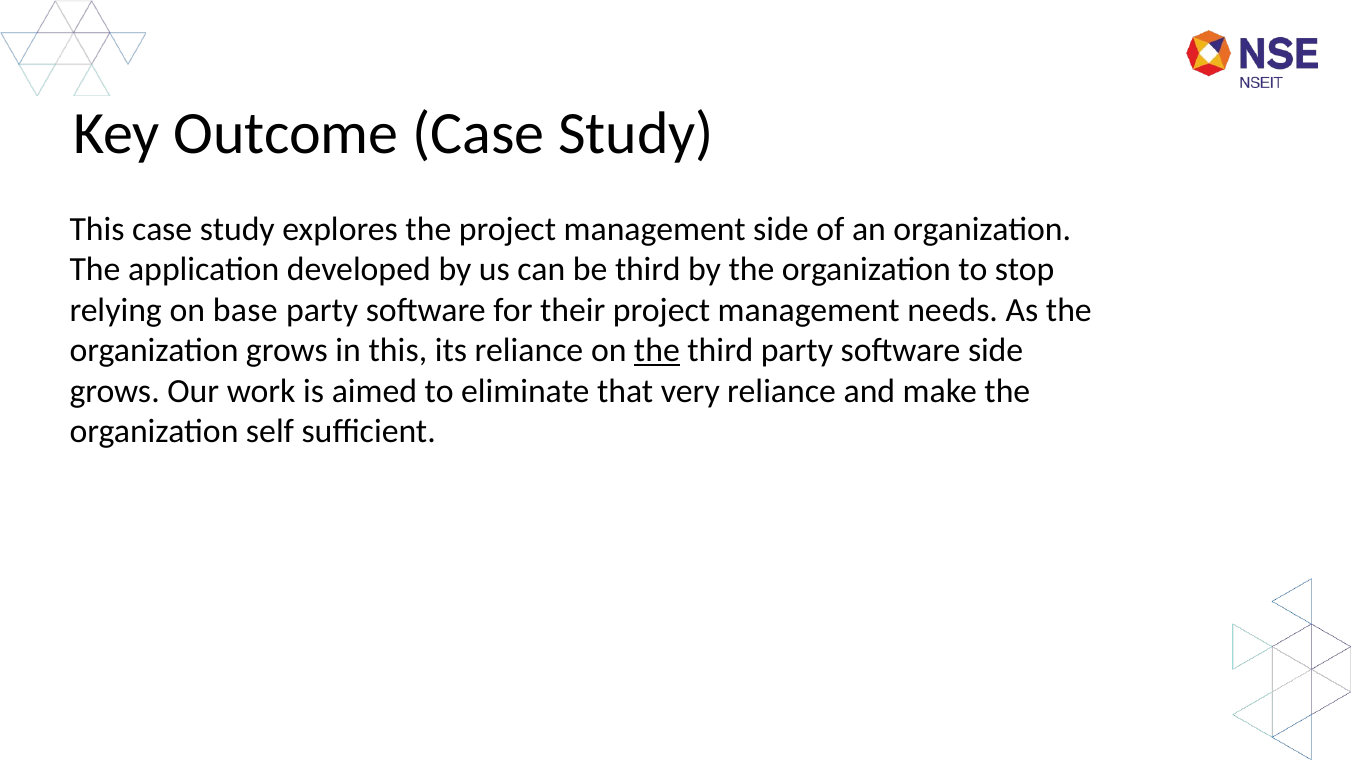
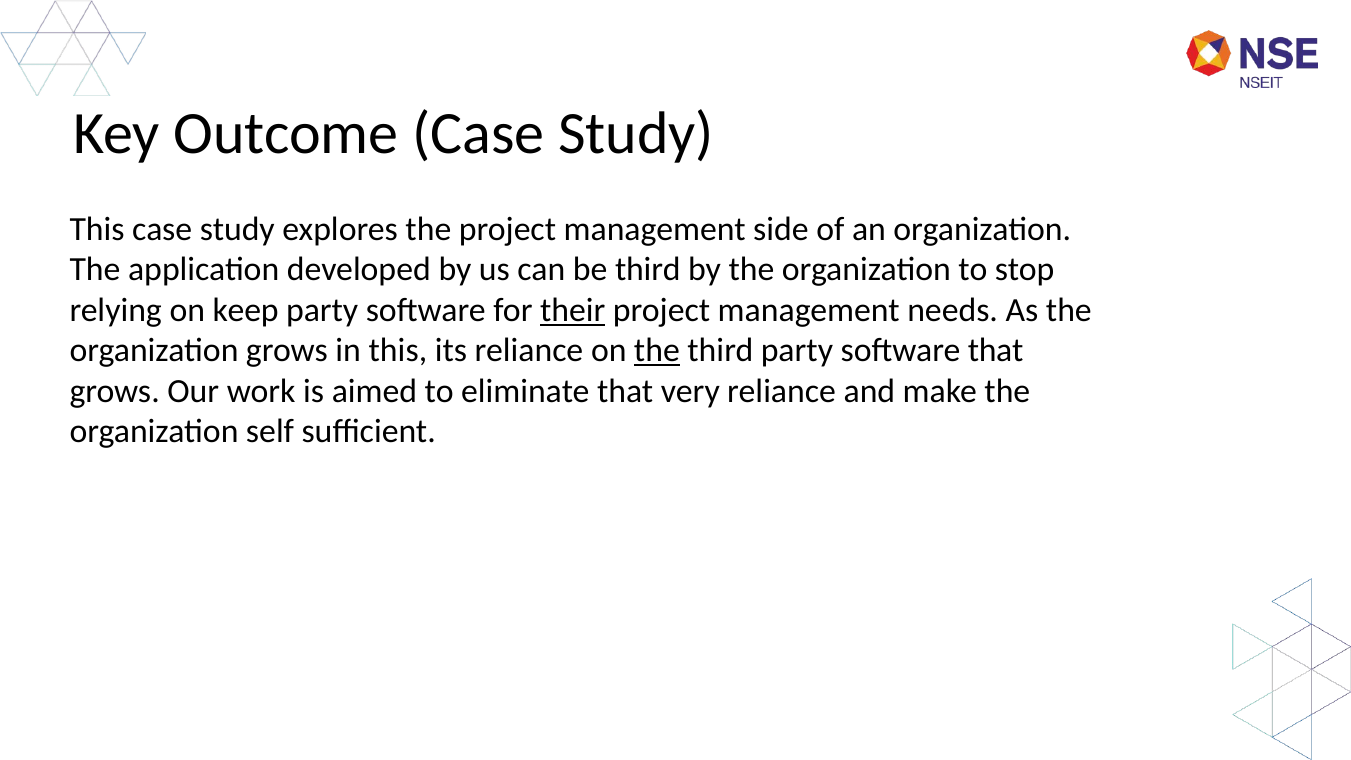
base: base -> keep (246, 310)
their underline: none -> present (573, 310)
software side: side -> that (996, 351)
